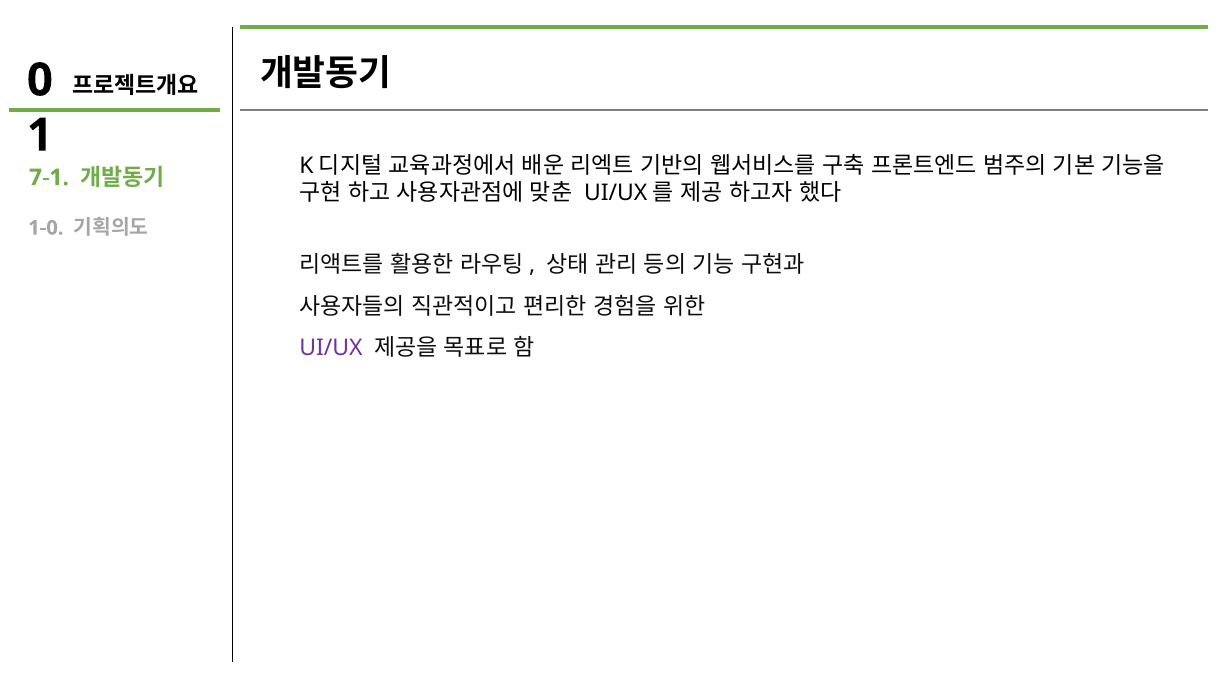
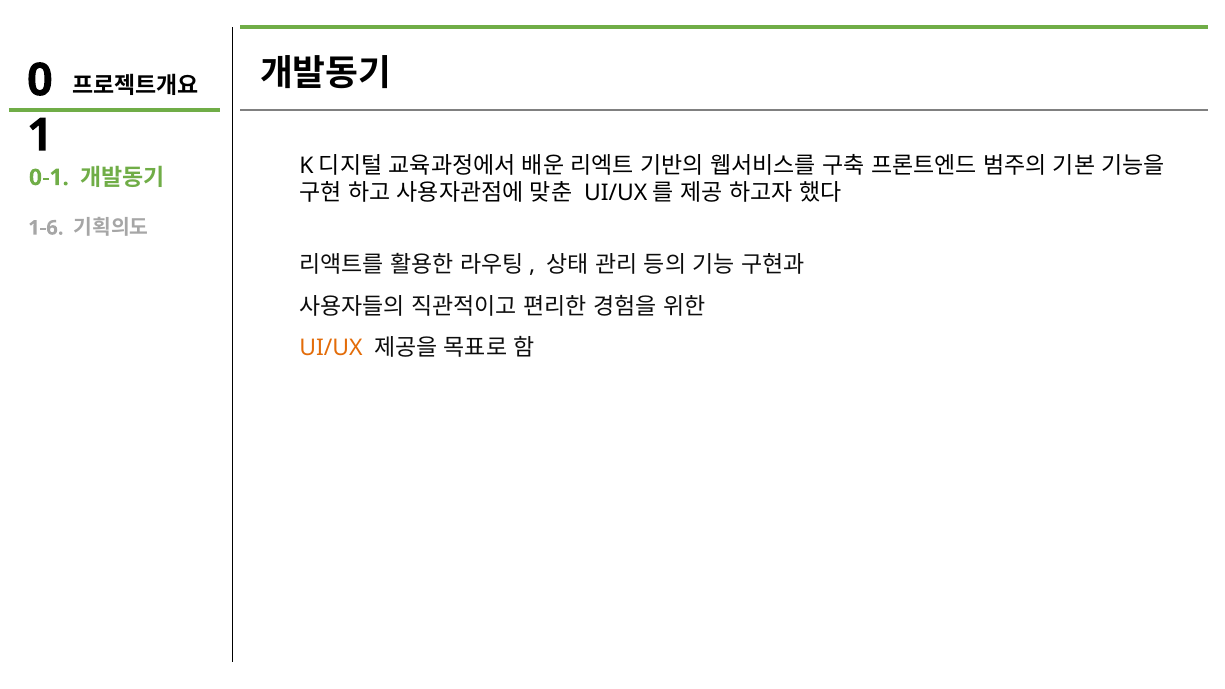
7-1: 7-1 -> 0-1 (49, 178)
1-0: 1-0 -> 1-6 (46, 228)
UI/UX colour: purple -> orange (331, 348)
